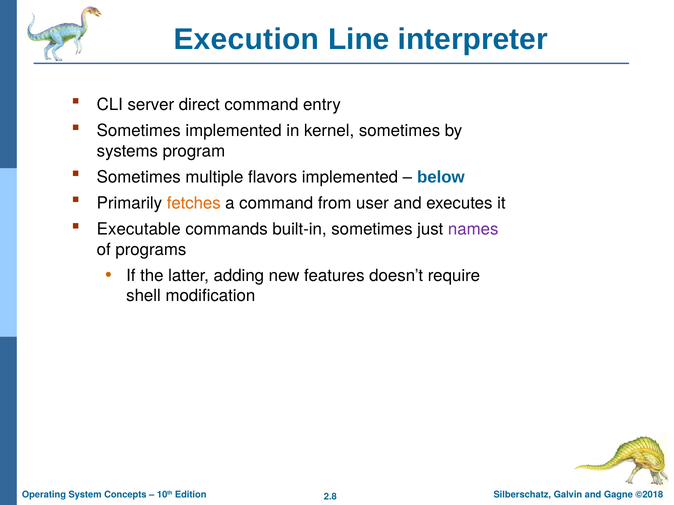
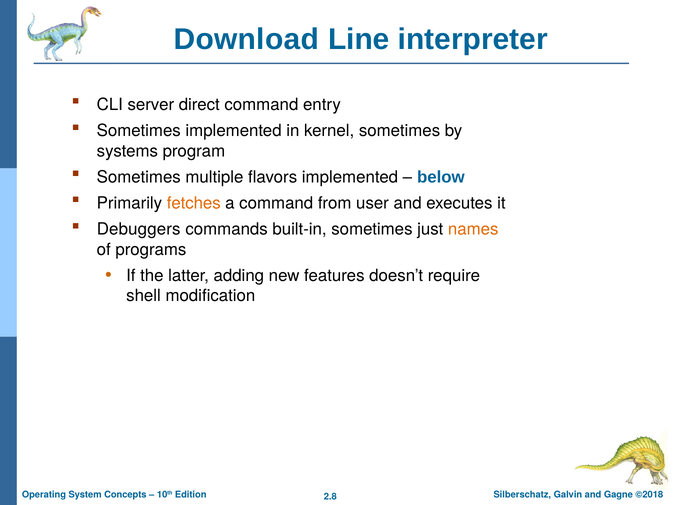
Execution: Execution -> Download (246, 39)
Executable: Executable -> Debuggers (139, 230)
names colour: purple -> orange (473, 230)
